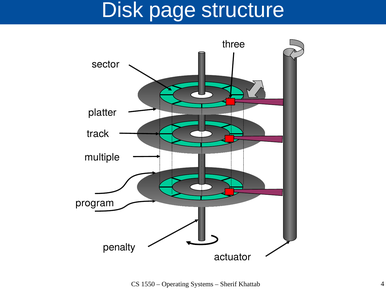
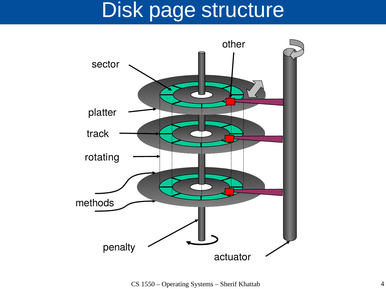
three: three -> other (234, 44)
multiple: multiple -> rotating (102, 158)
program: program -> methods (95, 203)
